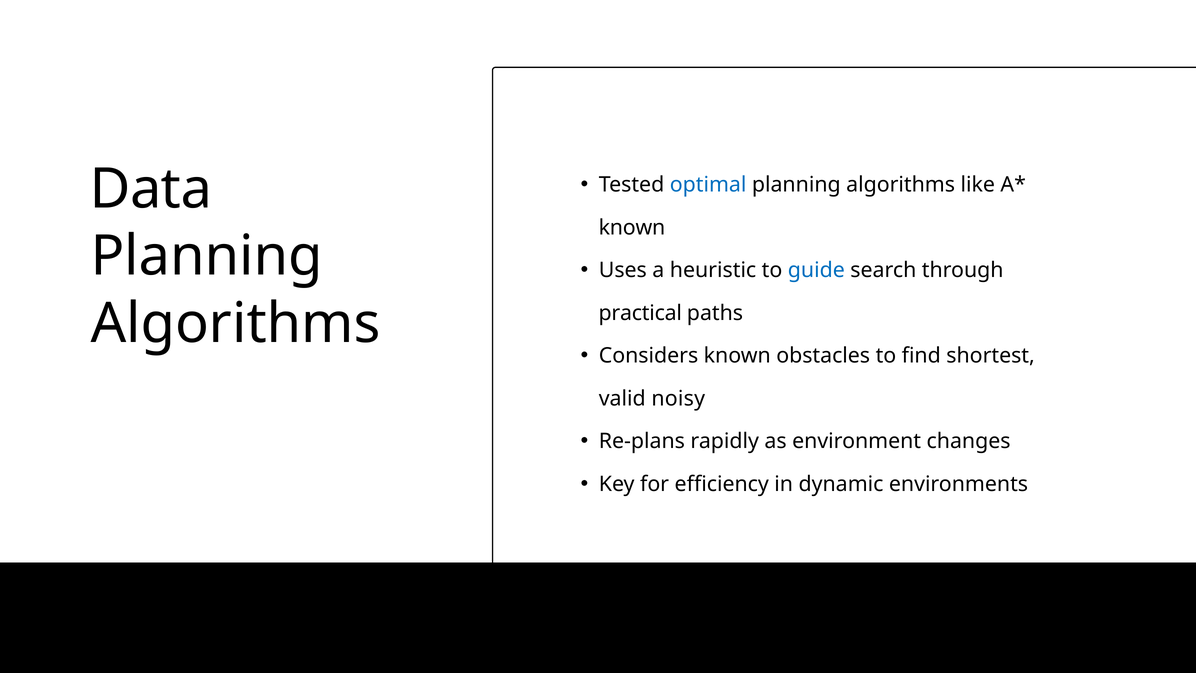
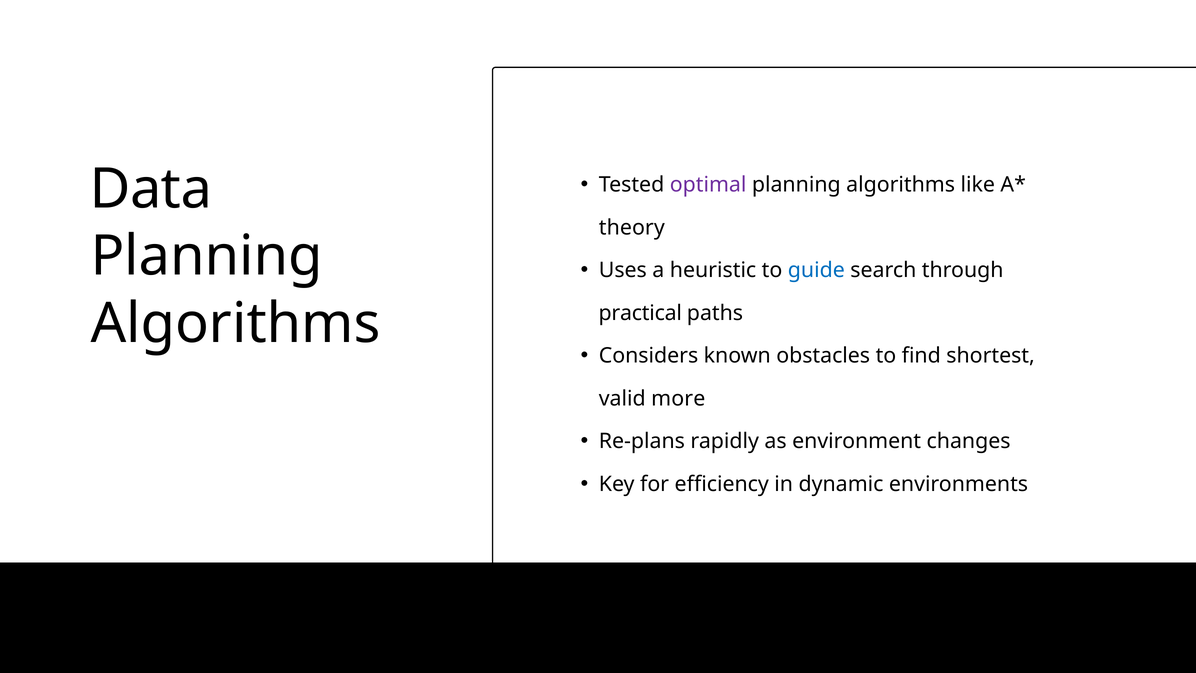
optimal colour: blue -> purple (708, 185)
known: known -> theory (632, 227)
noisy: noisy -> more (678, 398)
